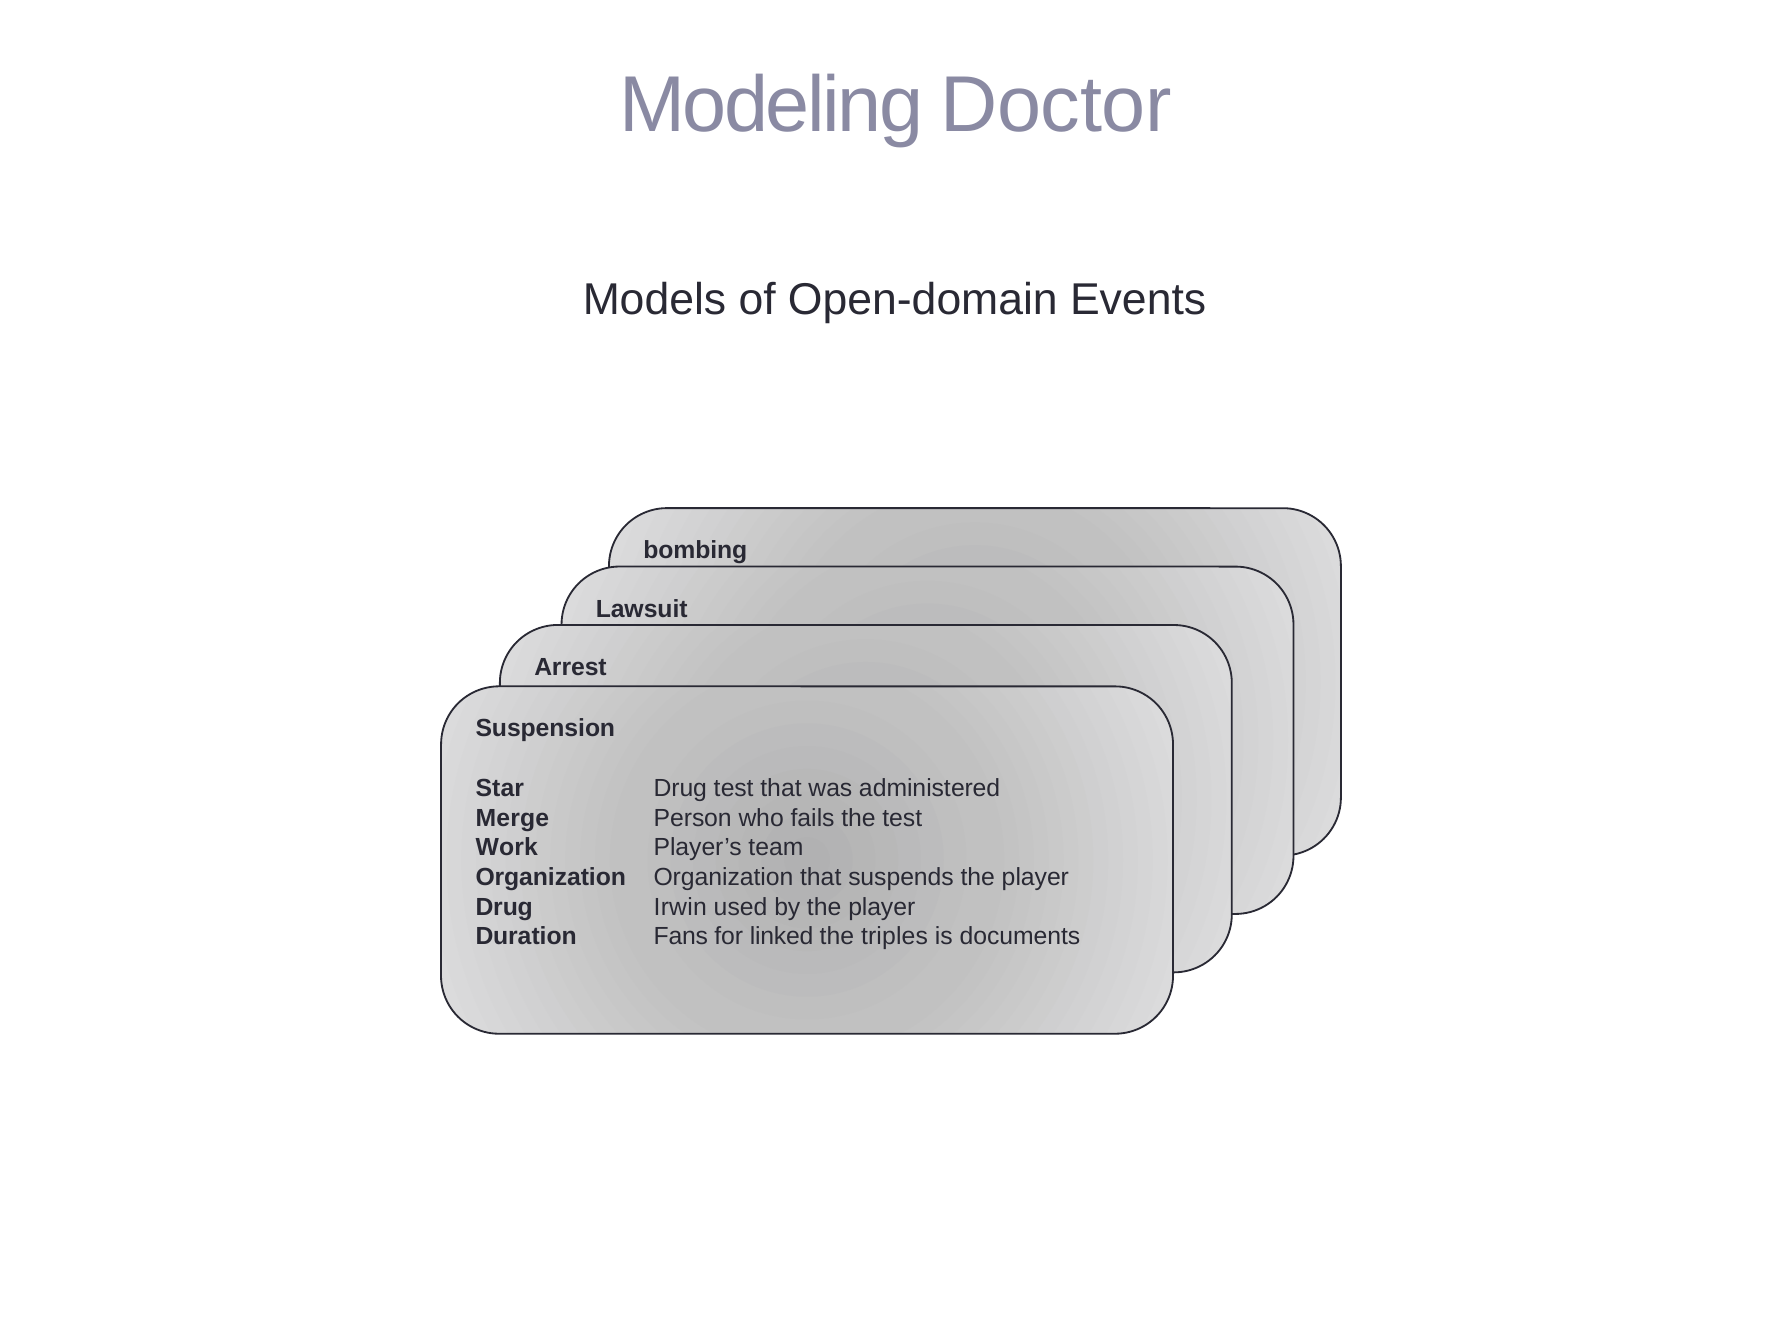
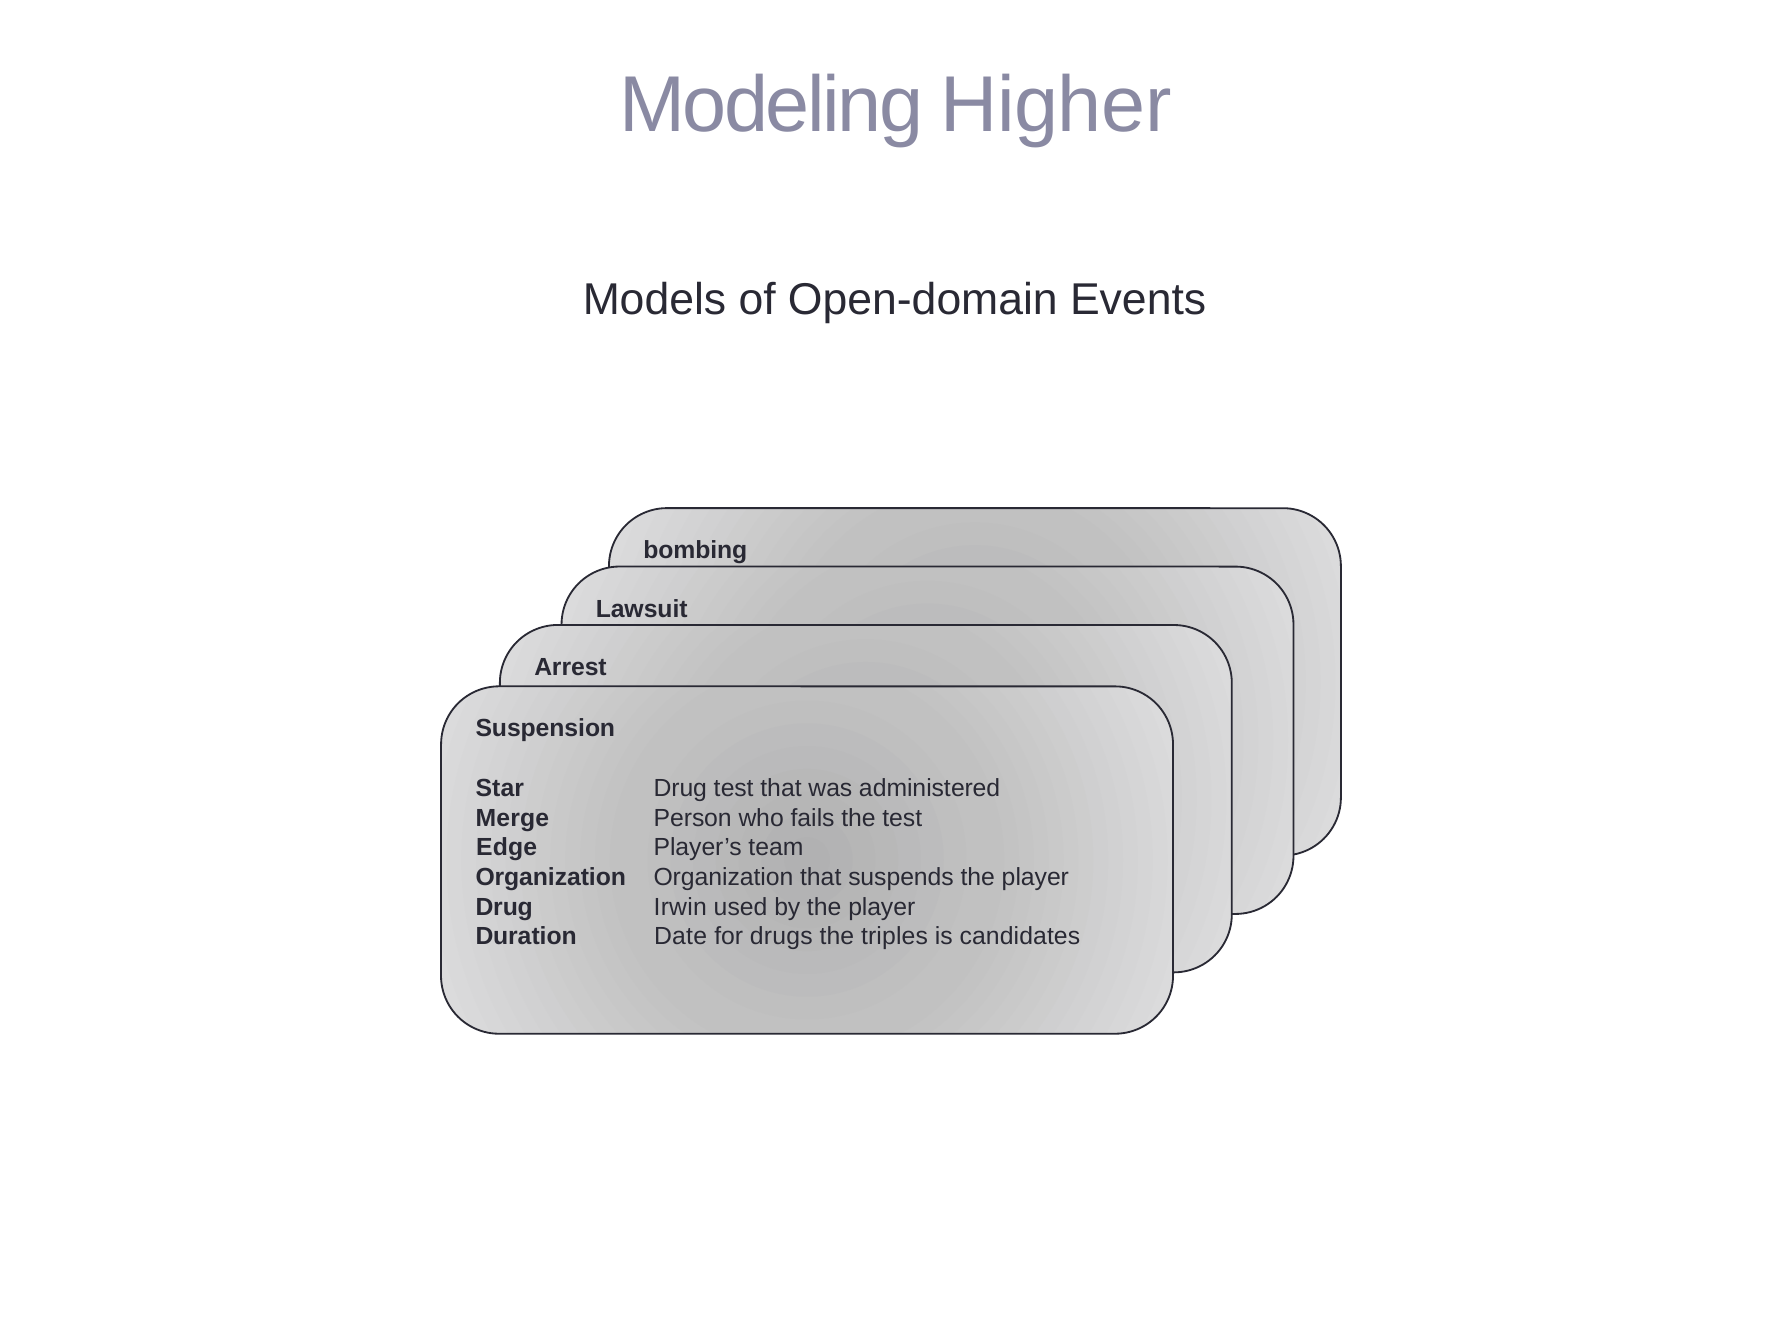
Doctor: Doctor -> Higher (1056, 105)
Work: Work -> Edge (507, 848)
Fans: Fans -> Date (681, 937)
linked: linked -> drugs (781, 937)
documents: documents -> candidates (1020, 937)
